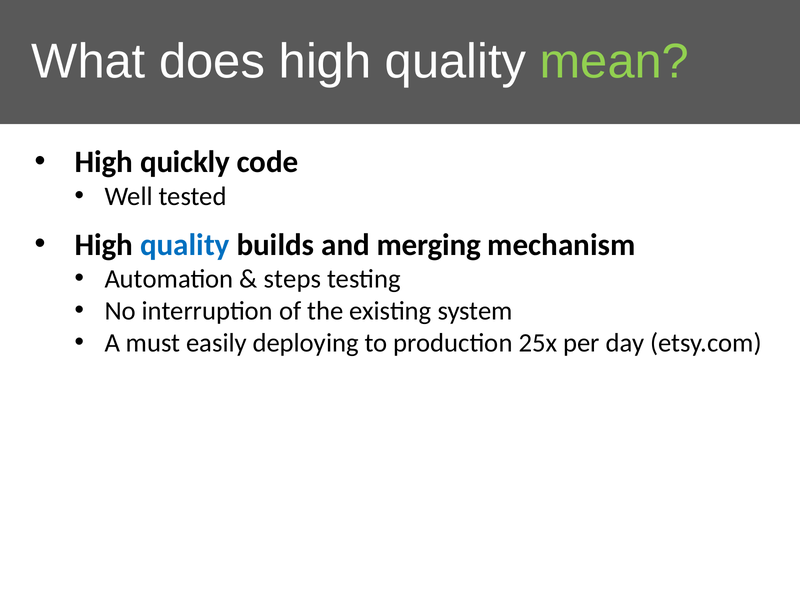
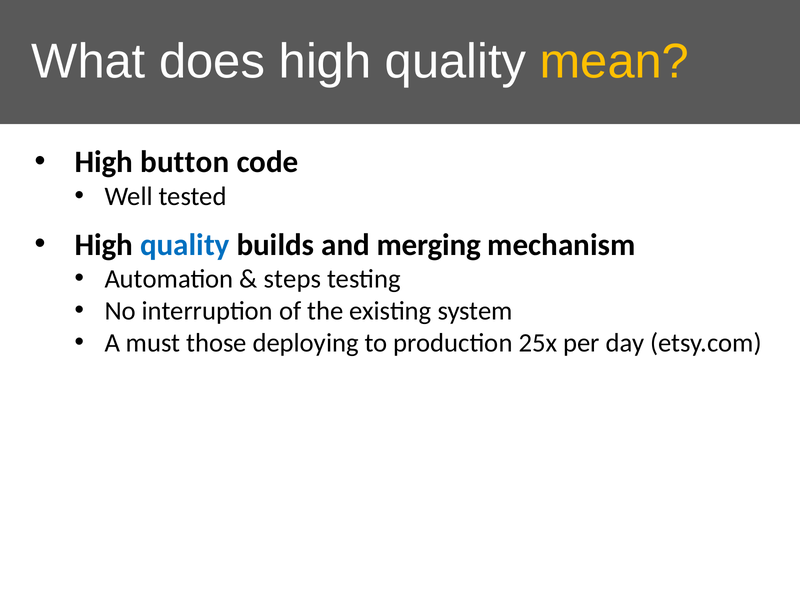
mean colour: light green -> yellow (614, 62)
quickly: quickly -> button (185, 162)
easily: easily -> those (216, 343)
